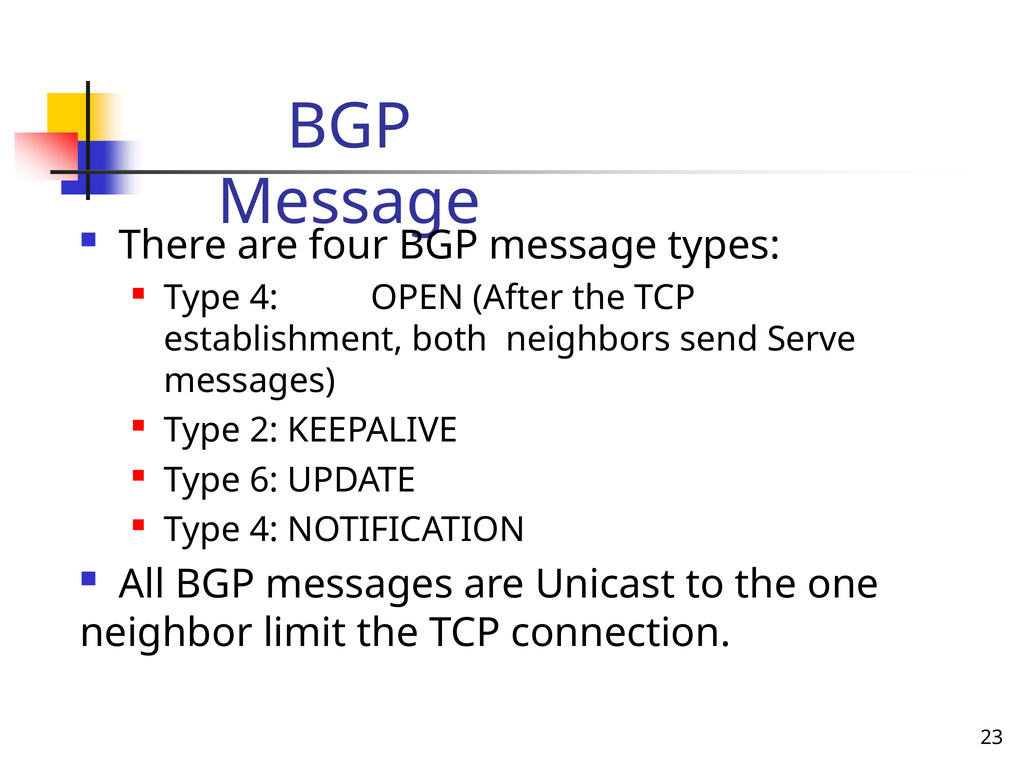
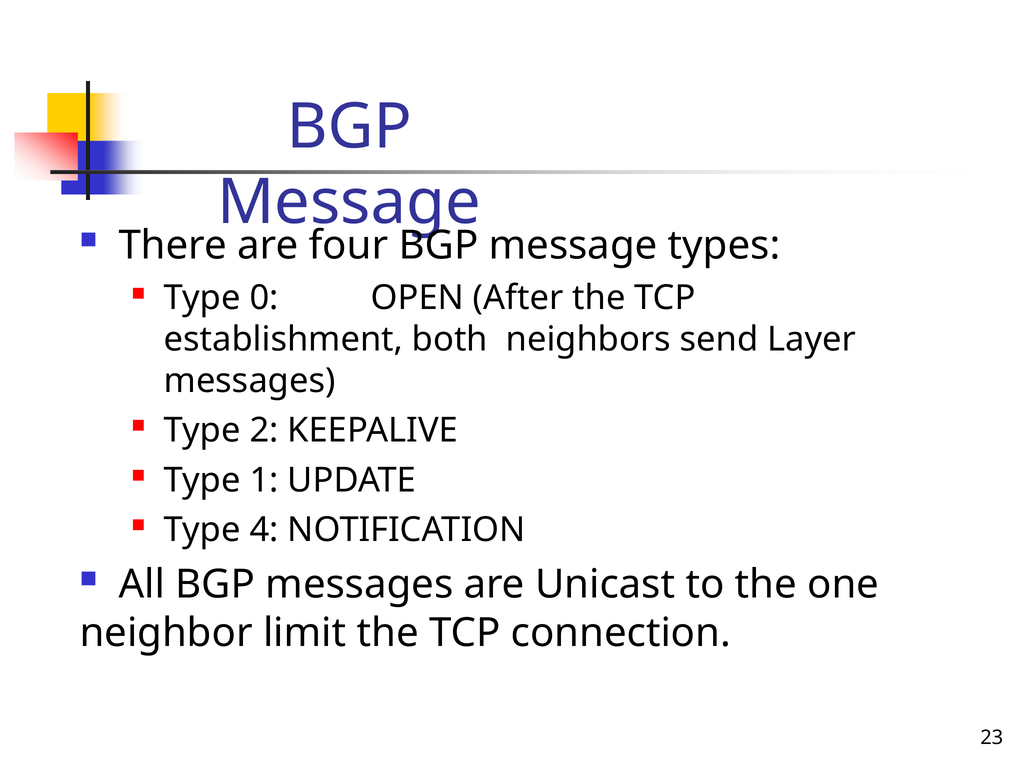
4: 4 -> 0 (264, 298)
Serve: Serve -> Layer (812, 340)
6: 6 -> 1 (264, 480)
